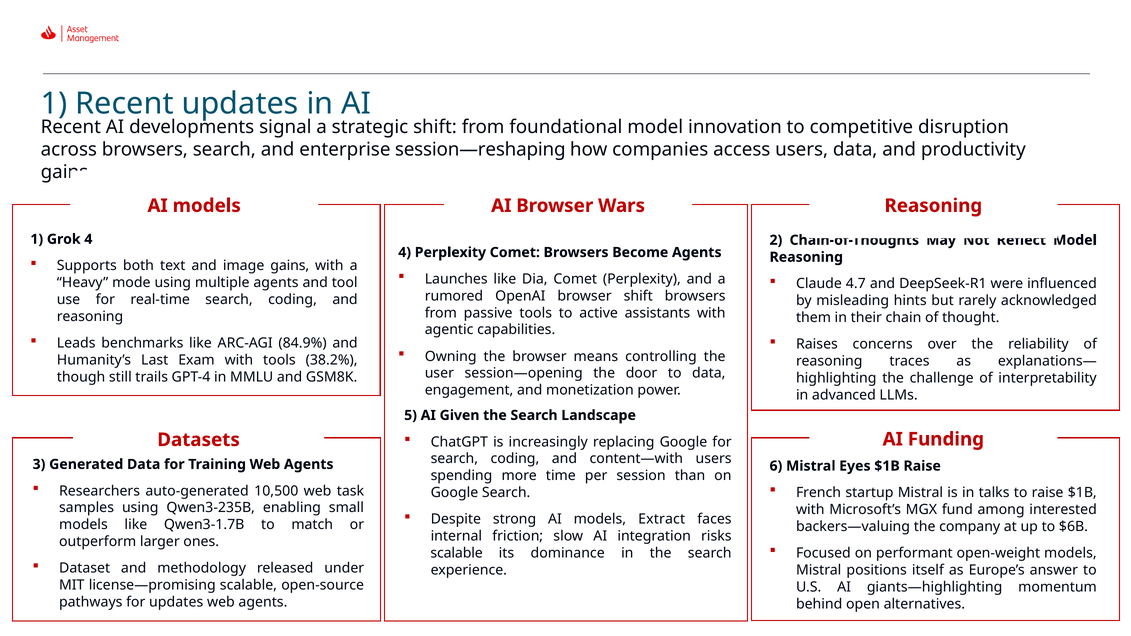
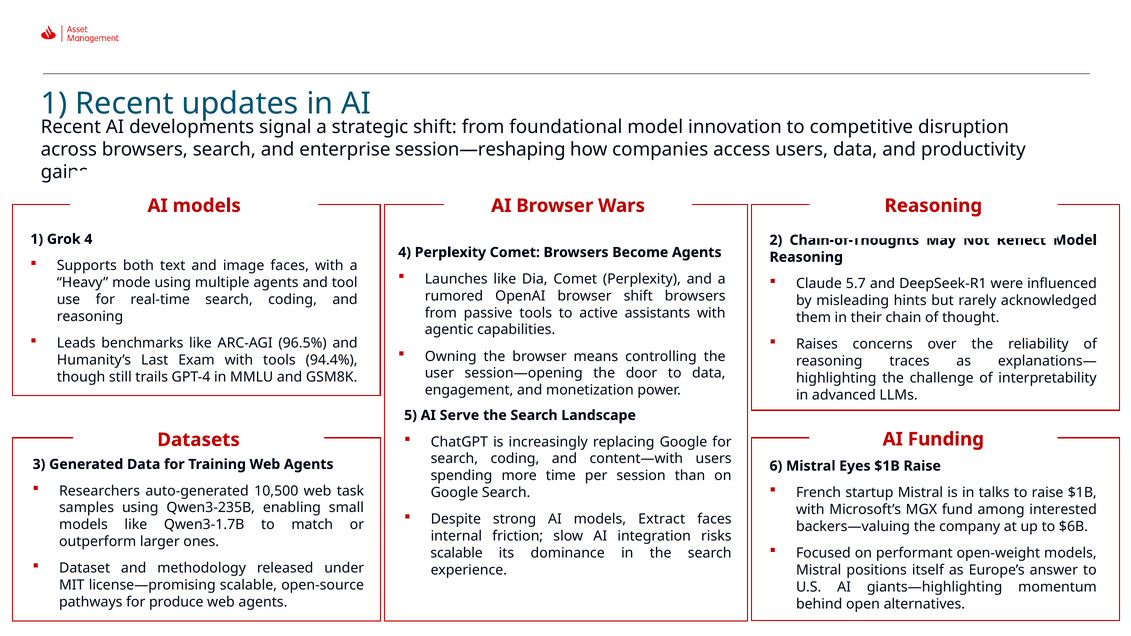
image gains: gains -> faces (290, 266)
4.7: 4.7 -> 5.7 (856, 284)
84.9%: 84.9% -> 96.5% (303, 343)
38.2%: 38.2% -> 94.4% (332, 360)
Given: Given -> Serve (459, 415)
for updates: updates -> produce (176, 602)
